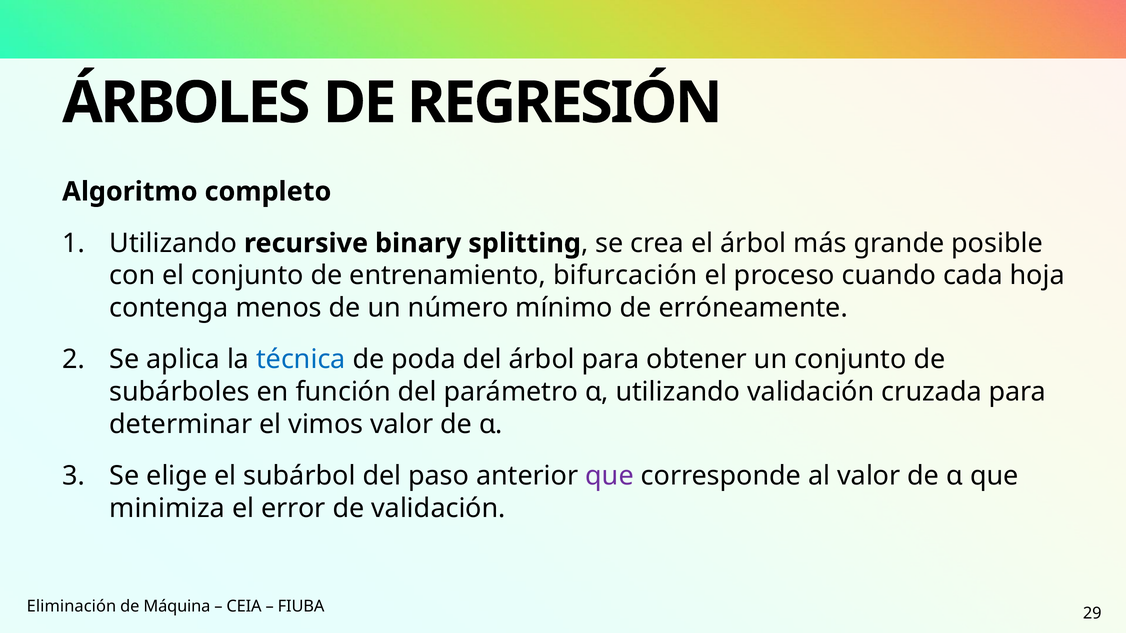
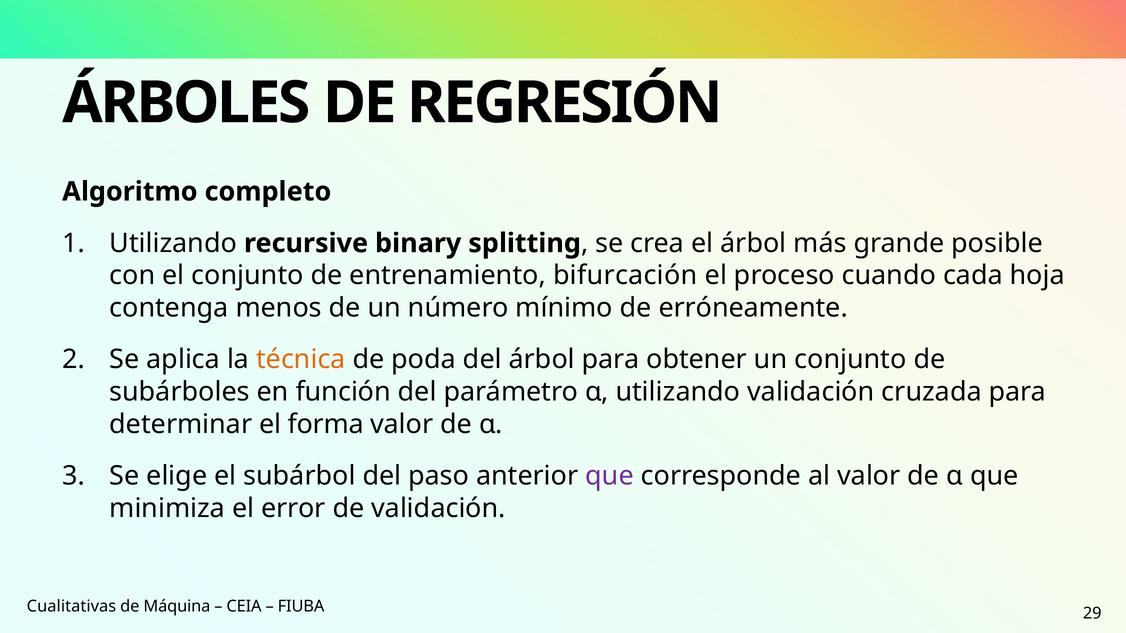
técnica colour: blue -> orange (301, 360)
vimos: vimos -> forma (326, 424)
Eliminación: Eliminación -> Cualitativas (71, 607)
